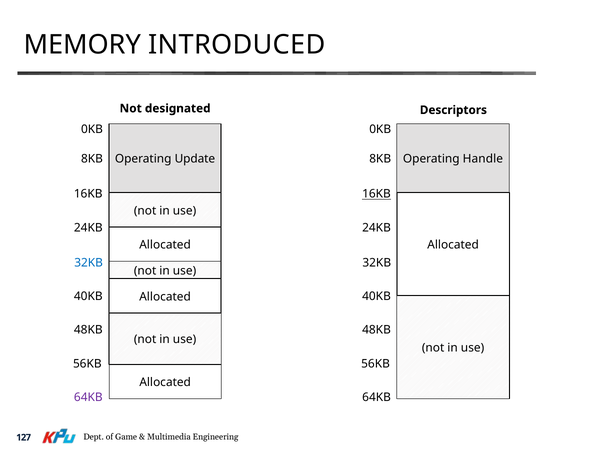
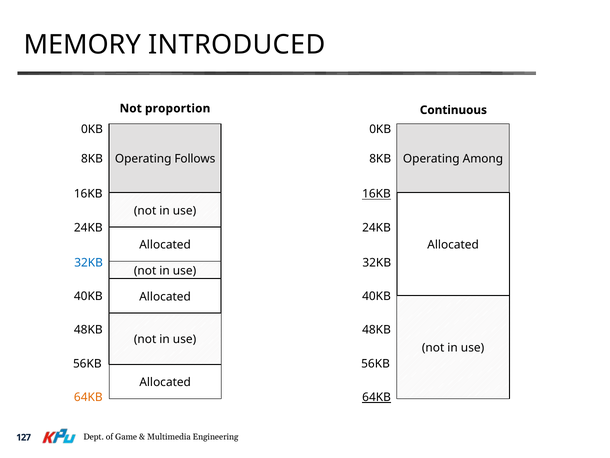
designated: designated -> proportion (178, 108)
Descriptors: Descriptors -> Continuous (453, 110)
Update: Update -> Follows (195, 159)
Handle: Handle -> Among (483, 159)
64KB colour: purple -> orange (88, 397)
64KB underline: none -> present (377, 397)
